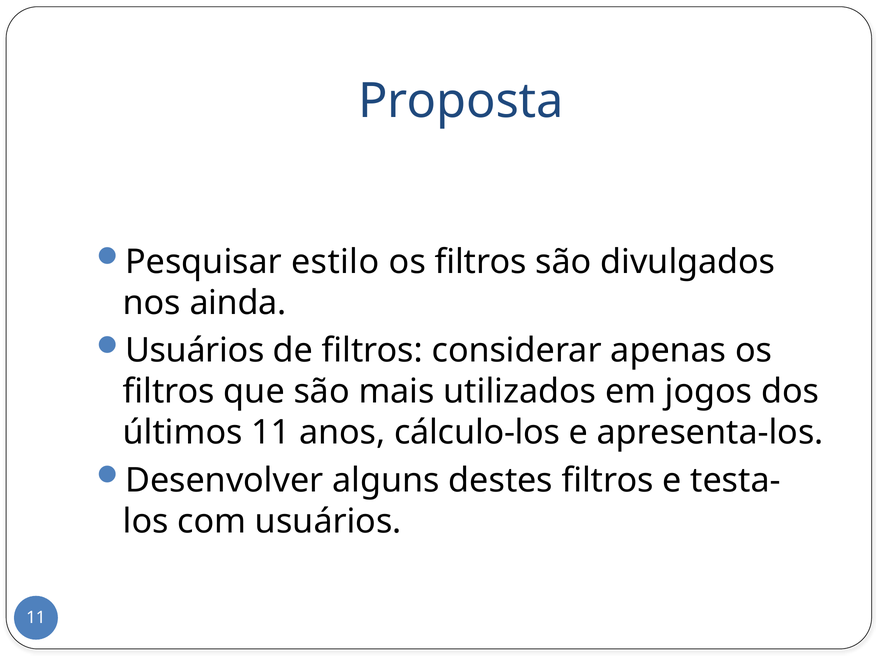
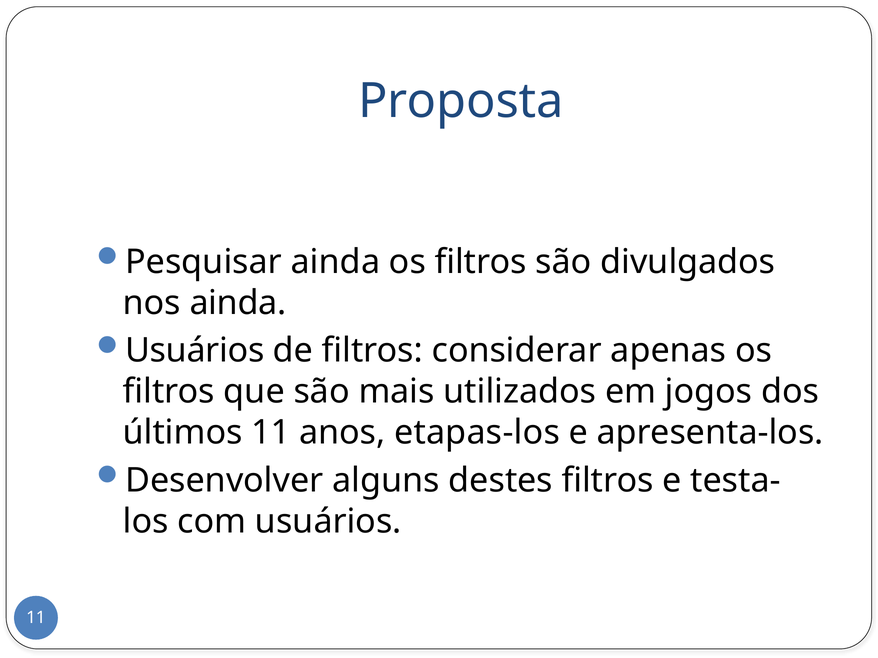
Pesquisar estilo: estilo -> ainda (335, 262)
cálculo-los: cálculo-los -> etapas-los (477, 433)
